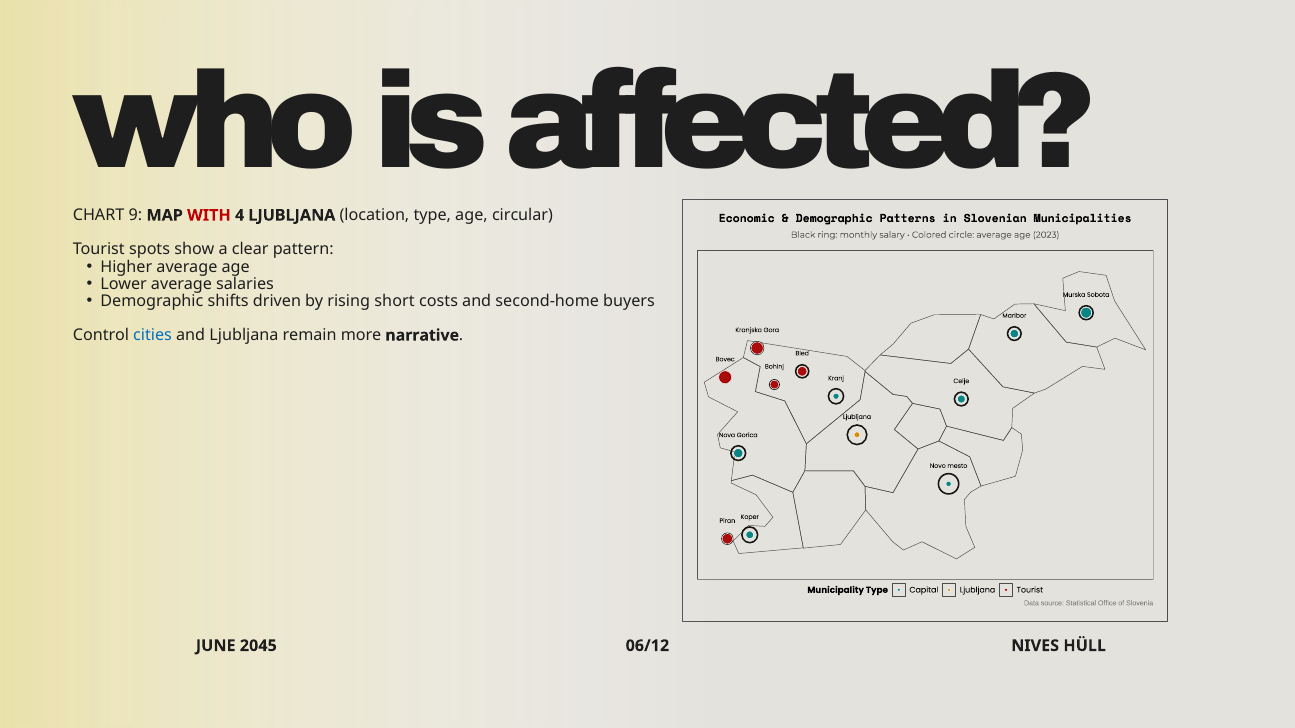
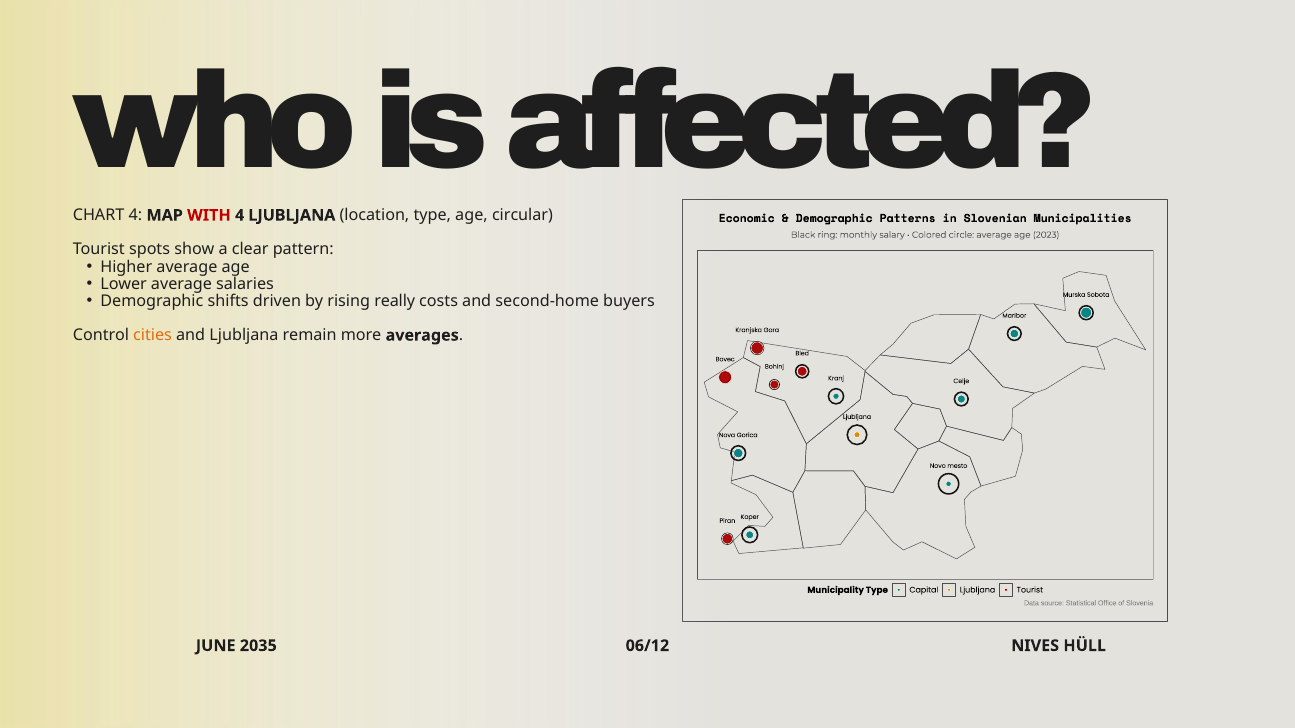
CHART 9: 9 -> 4 (135, 215)
short: short -> really (395, 301)
cities colour: blue -> orange (153, 335)
narrative: narrative -> averages (422, 335)
2045: 2045 -> 2035 (258, 646)
